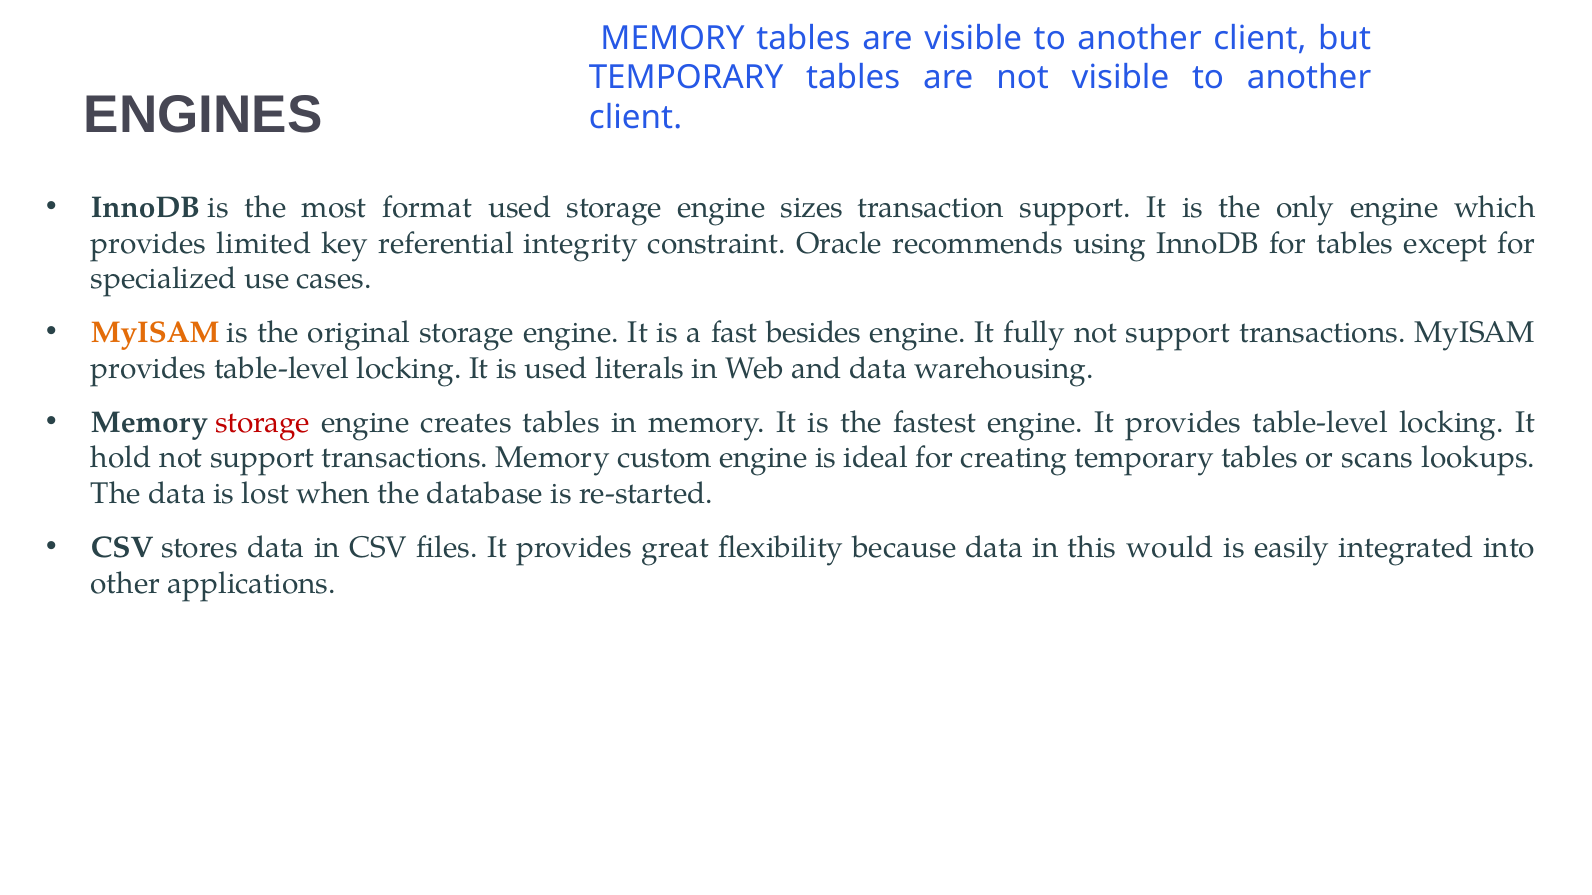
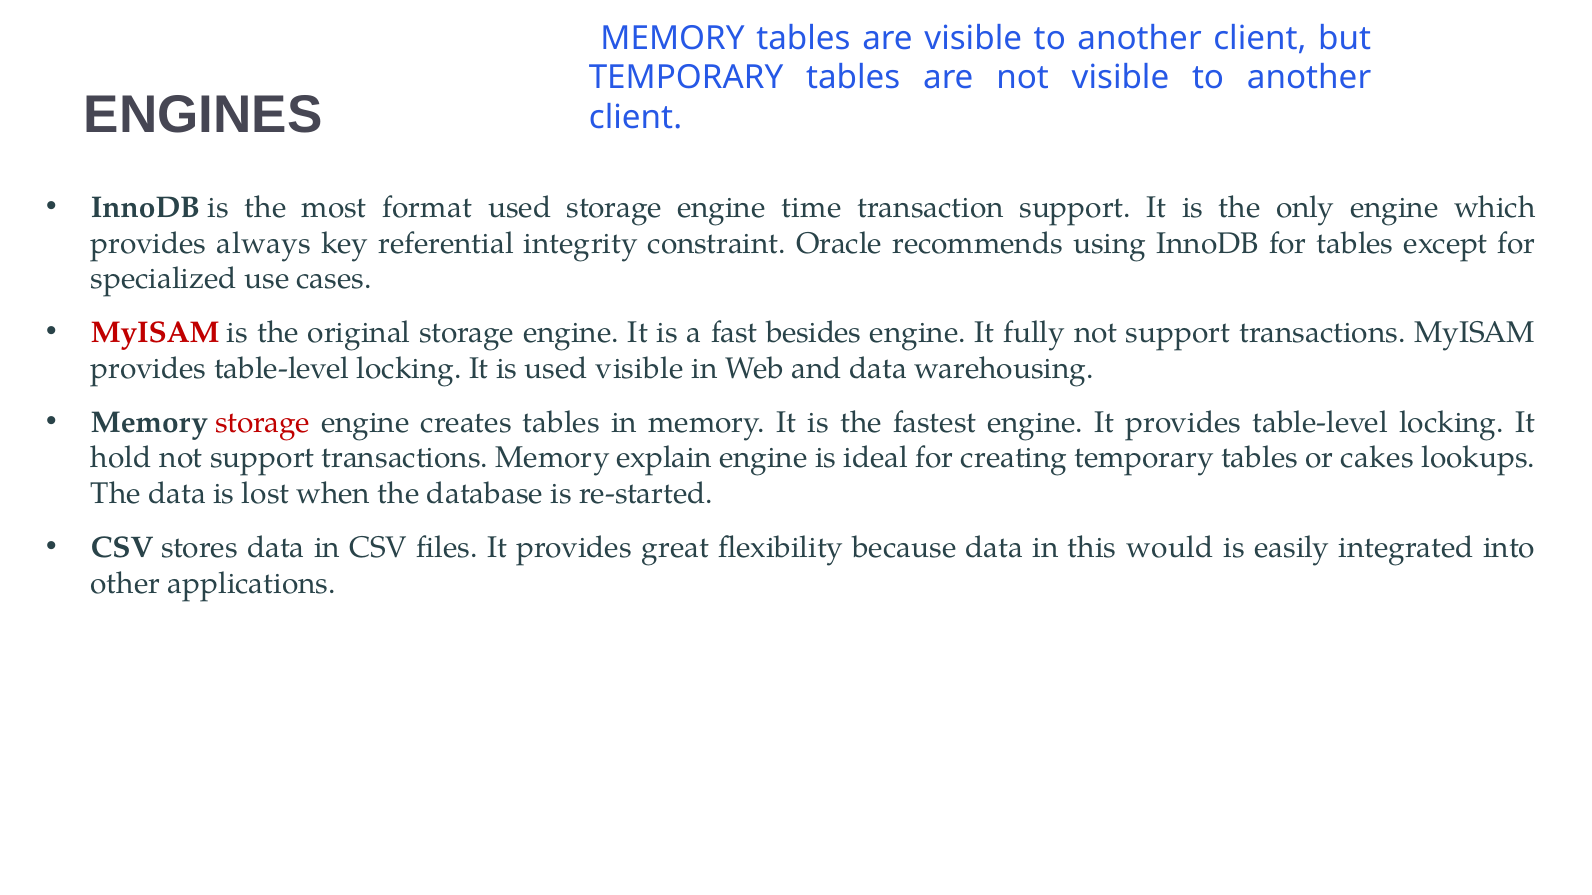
sizes: sizes -> time (811, 208)
limited: limited -> always (264, 243)
MyISAM colour: orange -> red (155, 333)
used literals: literals -> visible (640, 369)
custom: custom -> explain (665, 458)
scans: scans -> cakes (1377, 458)
